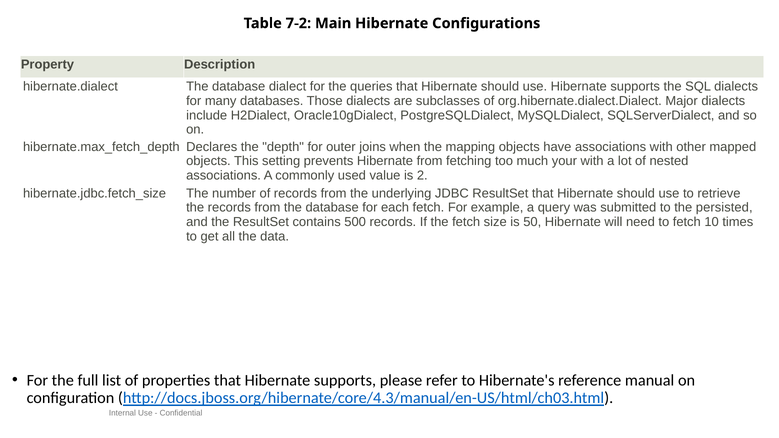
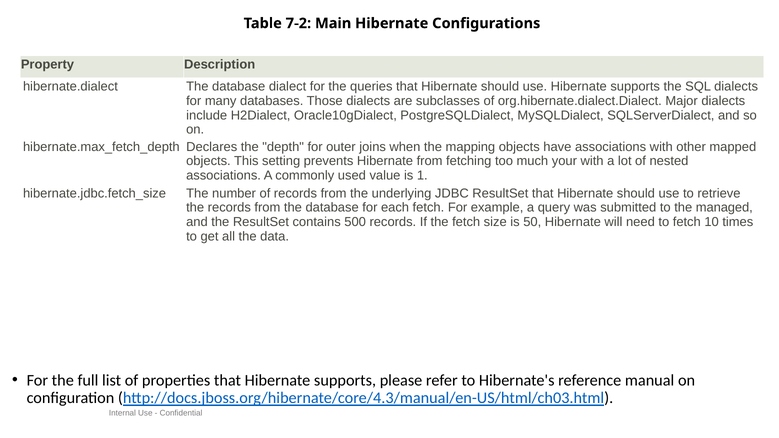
2: 2 -> 1 (422, 176)
persisted: persisted -> managed (724, 208)
